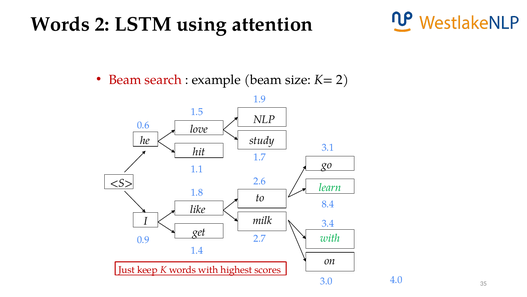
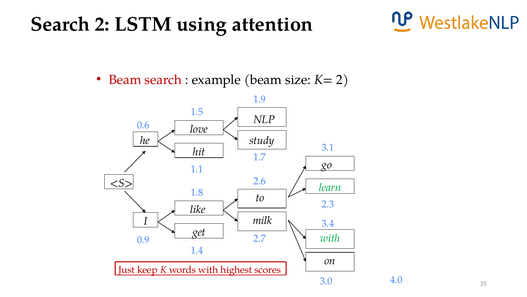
Words: Words -> Search (60, 24)
8.4: 8.4 -> 2.3 (328, 204)
